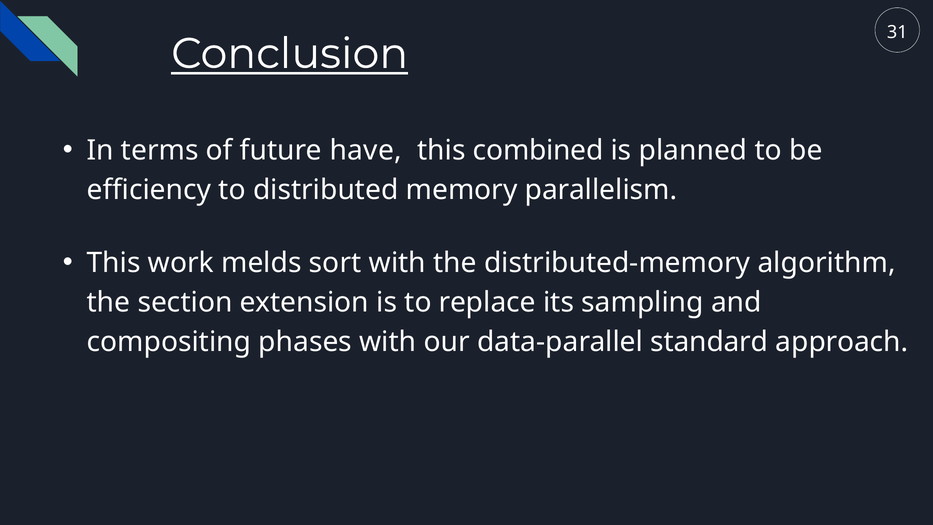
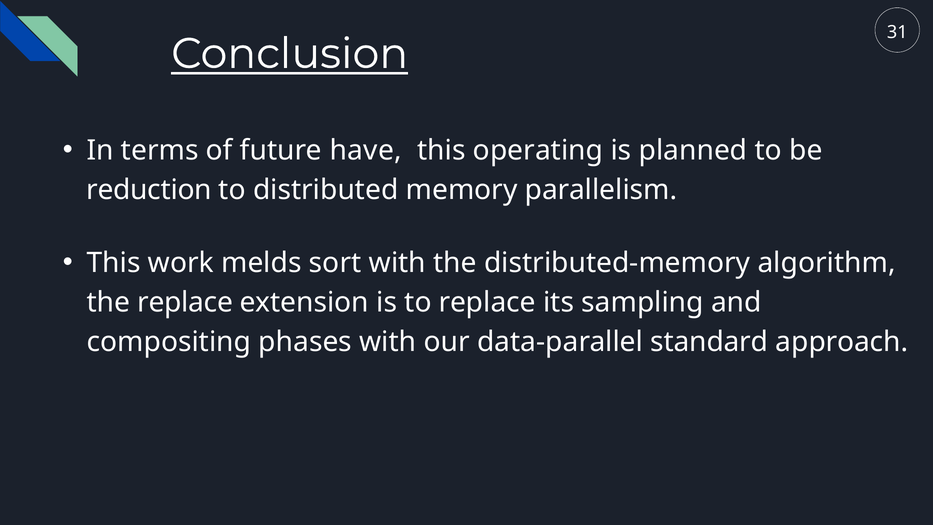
combined: combined -> operating (538, 150)
efficiency: efficiency -> reduction (149, 190)
the section: section -> replace (185, 302)
